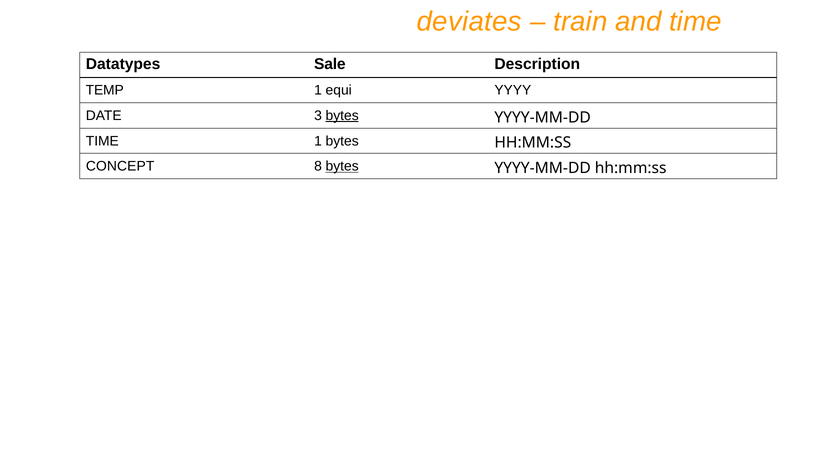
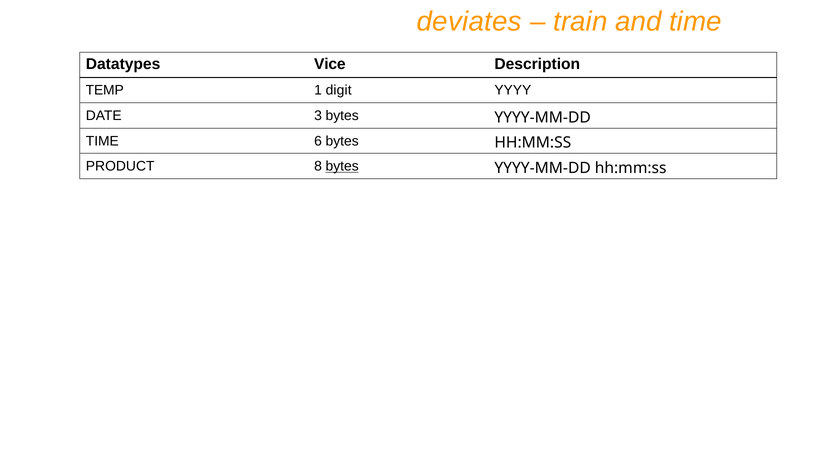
Sale: Sale -> Vice (330, 64)
equi: equi -> digit (339, 90)
bytes underline: present -> none (342, 116)
TIME 1: 1 -> 6 (318, 141)
CONCEPT: CONCEPT -> PRODUCT (120, 166)
